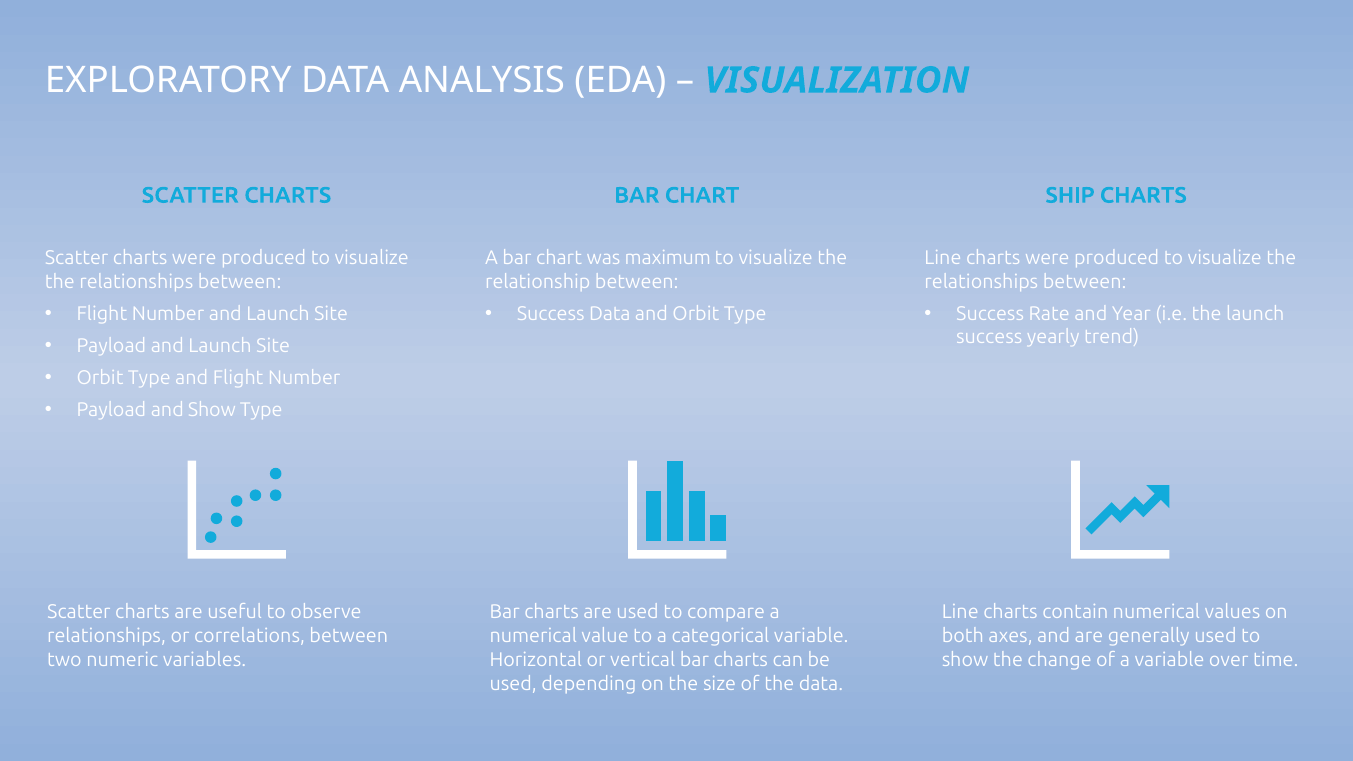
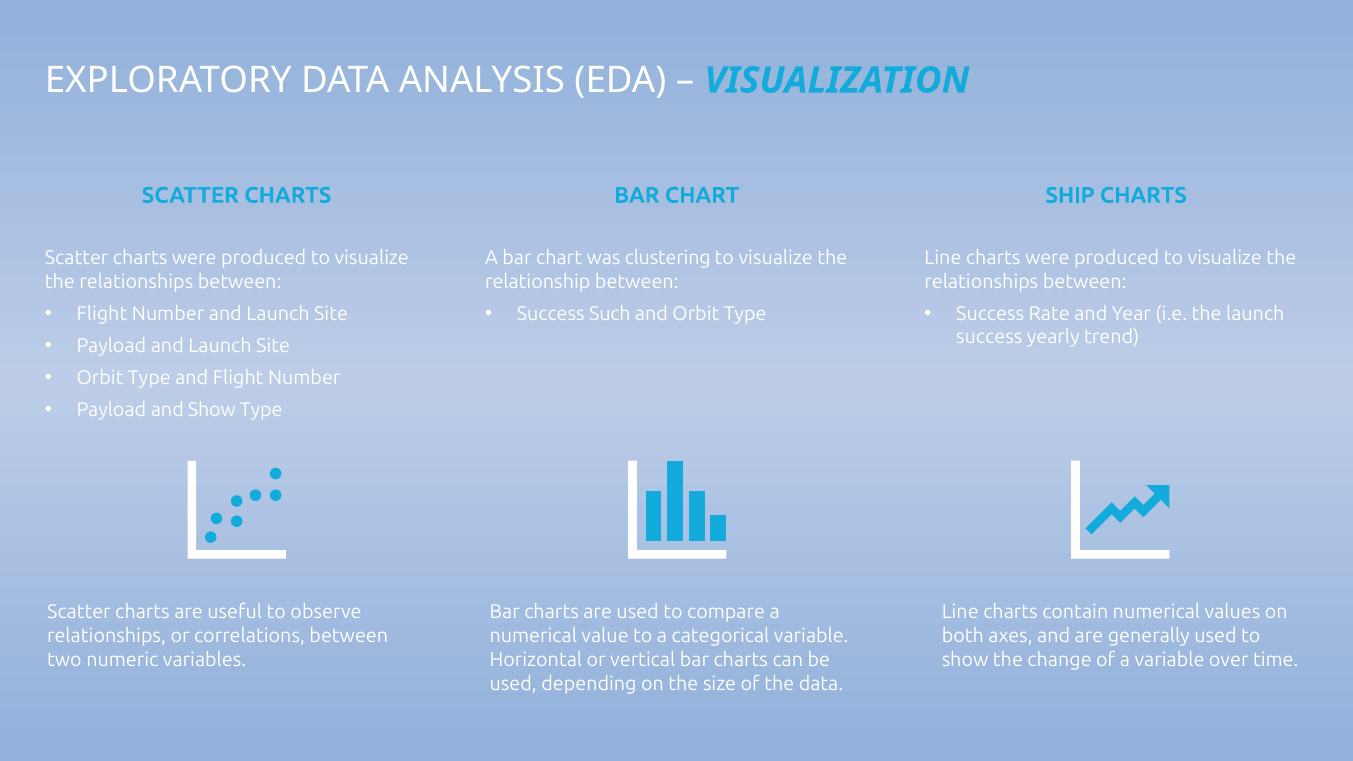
maximum: maximum -> clustering (668, 258)
Success Data: Data -> Such (610, 314)
